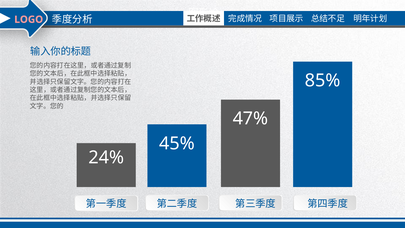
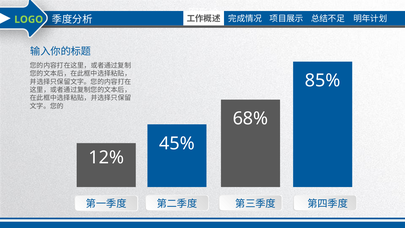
LOGO colour: pink -> light green (29, 19)
47%: 47% -> 68% (250, 118)
24%: 24% -> 12% (106, 157)
